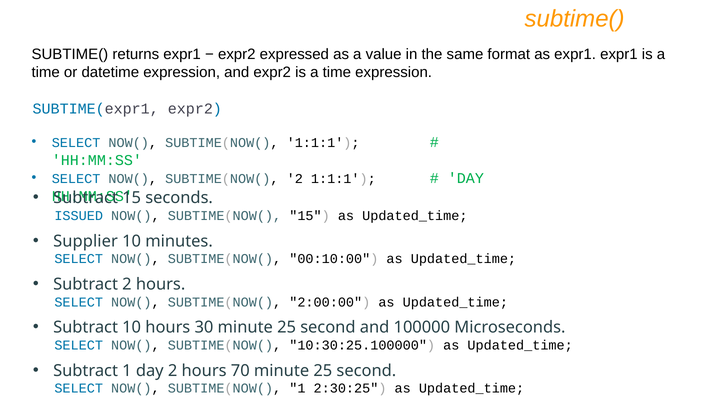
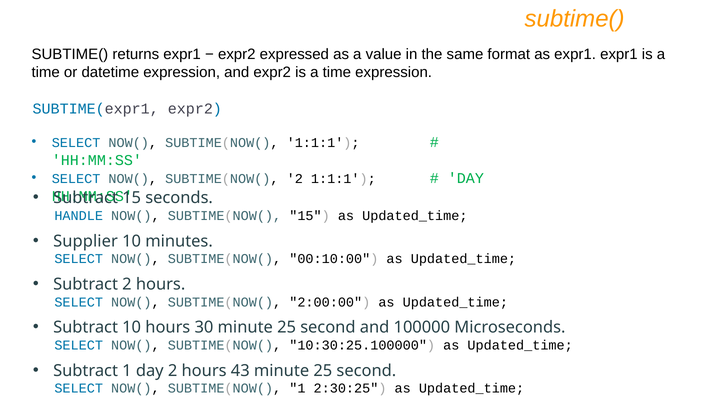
ISSUED: ISSUED -> HANDLE (79, 216)
70: 70 -> 43 (240, 371)
